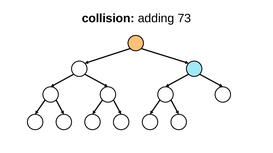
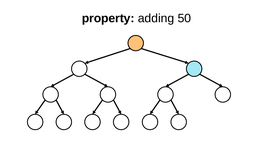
collision: collision -> property (108, 18)
73: 73 -> 50 (184, 18)
